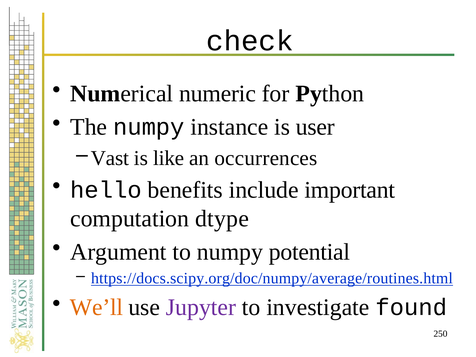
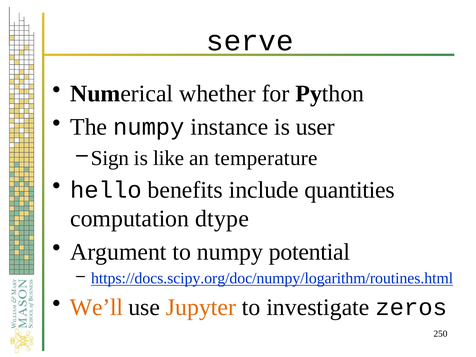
check: check -> serve (250, 41)
numeric: numeric -> whether (217, 94)
Vast: Vast -> Sign (110, 158)
occurrences: occurrences -> temperature (266, 158)
important: important -> quantities (350, 190)
https://docs.scipy.org/doc/numpy/average/routines.html: https://docs.scipy.org/doc/numpy/average/routines.html -> https://docs.scipy.org/doc/numpy/logarithm/routines.html (272, 278)
Jupyter colour: purple -> orange (201, 307)
found: found -> zeros (411, 307)
